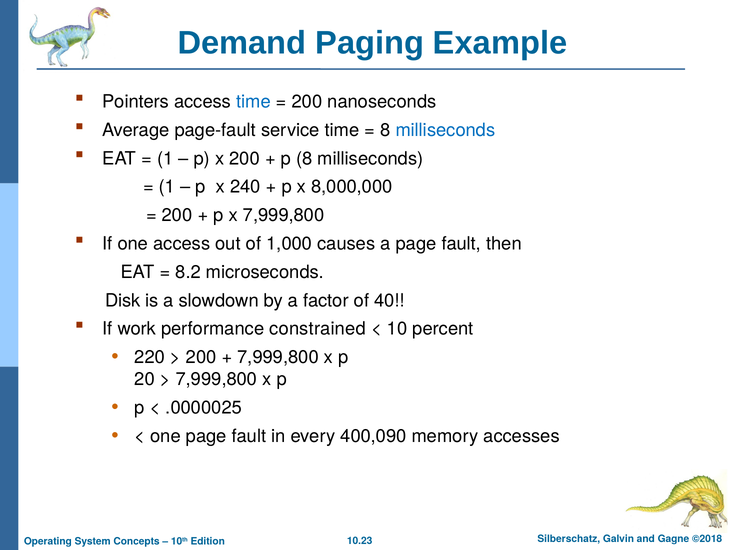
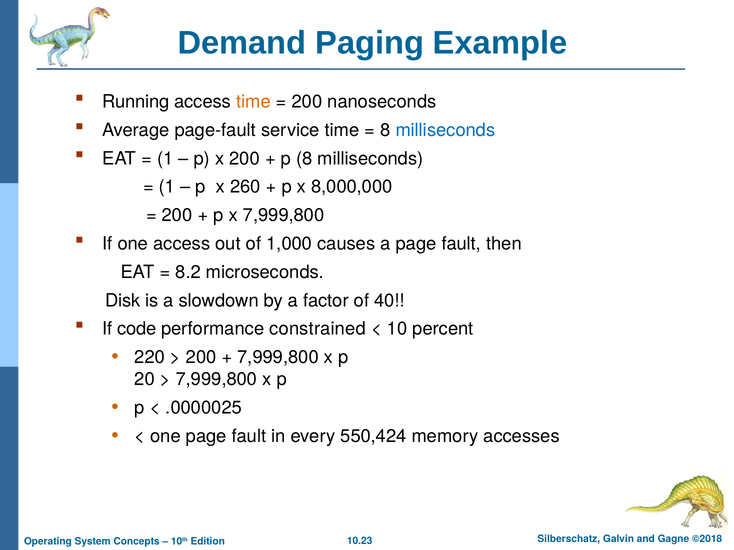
Pointers: Pointers -> Running (136, 102)
time colour: blue -> orange (253, 102)
240: 240 -> 260 (245, 187)
work: work -> code (137, 329)
400,090: 400,090 -> 550,424 (373, 437)
